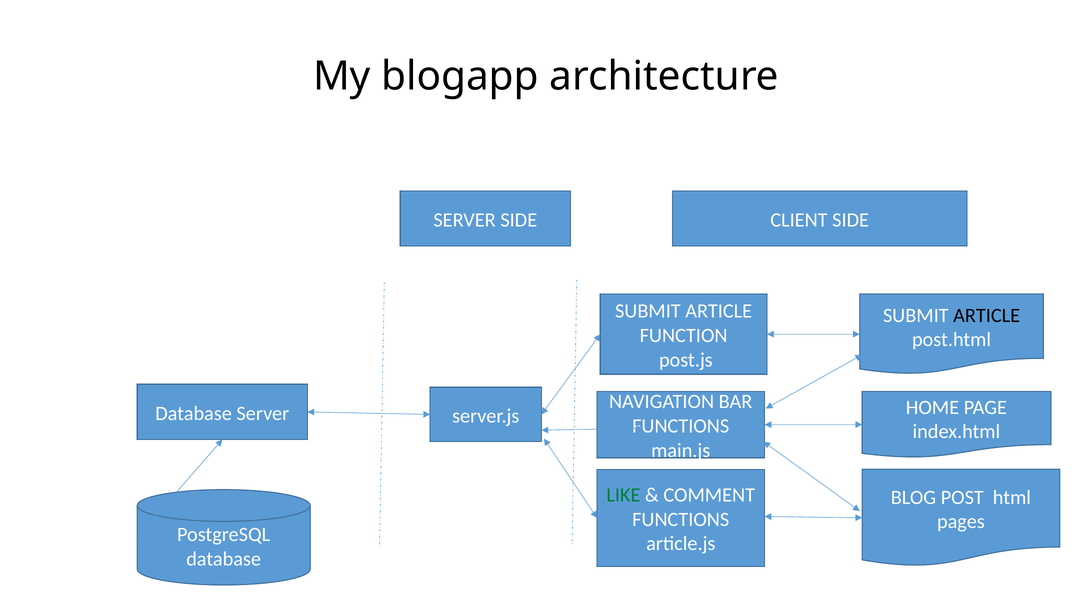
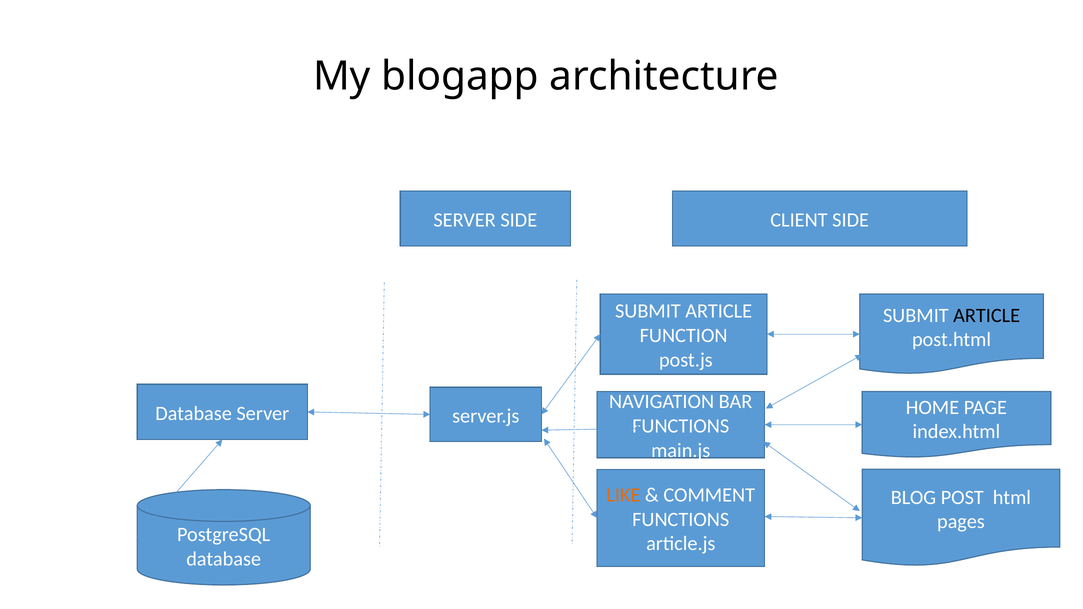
LIKE colour: green -> orange (623, 495)
